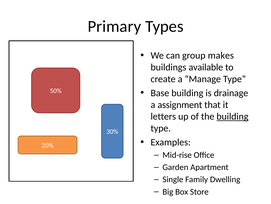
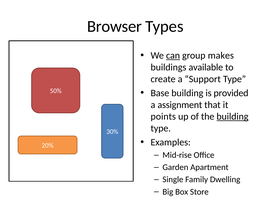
Primary: Primary -> Browser (115, 26)
can underline: none -> present (173, 55)
Manage: Manage -> Support (203, 79)
drainage: drainage -> provided (231, 93)
letters: letters -> points (163, 116)
